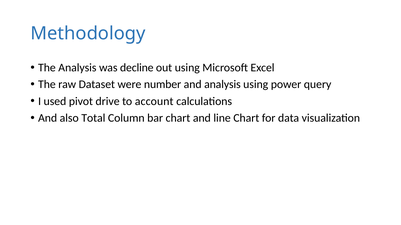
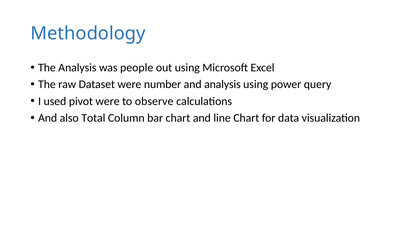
decline: decline -> people (137, 68)
pivot drive: drive -> were (108, 101)
account: account -> observe (154, 101)
